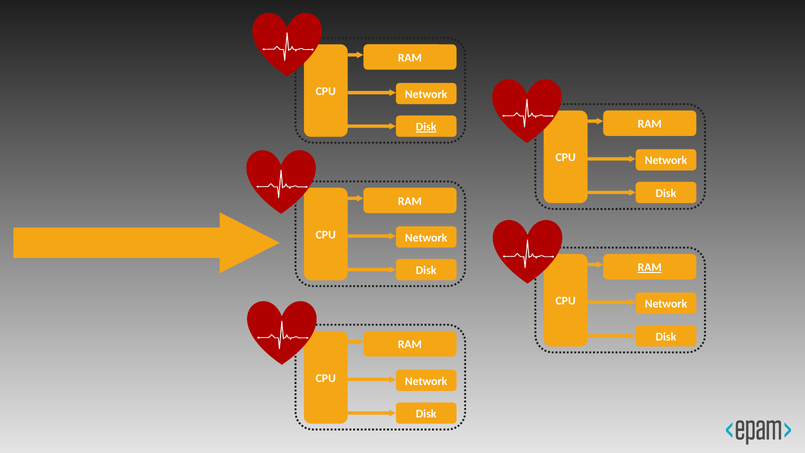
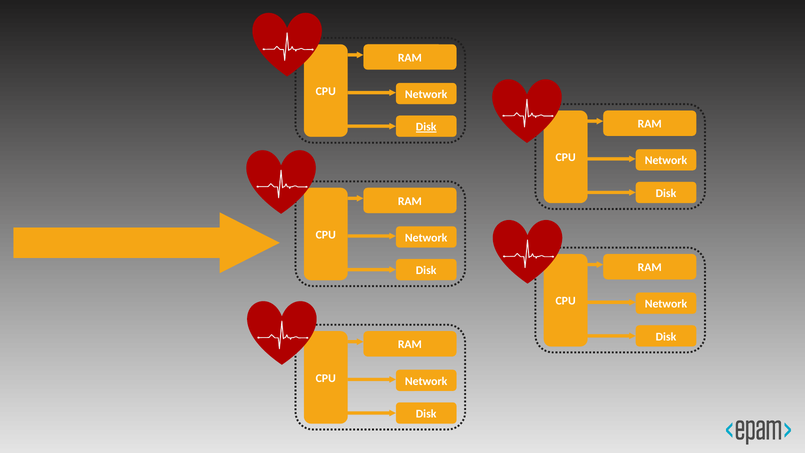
RAM underline: present -> none (650, 267)
